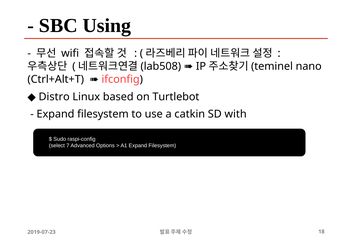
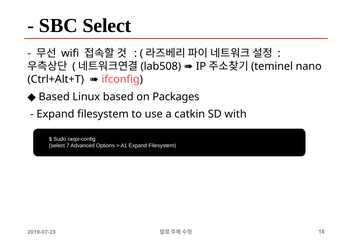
SBC Using: Using -> Select (107, 26)
Distro: Distro -> Based (54, 97)
Turtlebot: Turtlebot -> Packages (176, 97)
